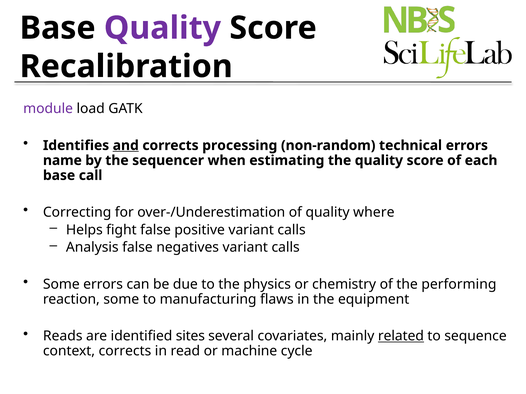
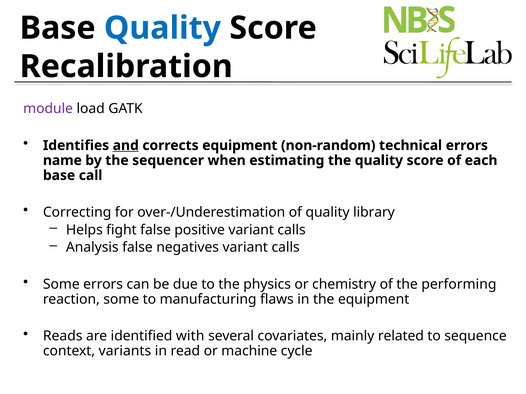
Quality colour: purple -> blue (162, 28)
corrects processing: processing -> equipment (240, 146)
where: where -> library (374, 212)
sites: sites -> with (190, 336)
related underline: present -> none (401, 336)
context corrects: corrects -> variants (125, 351)
